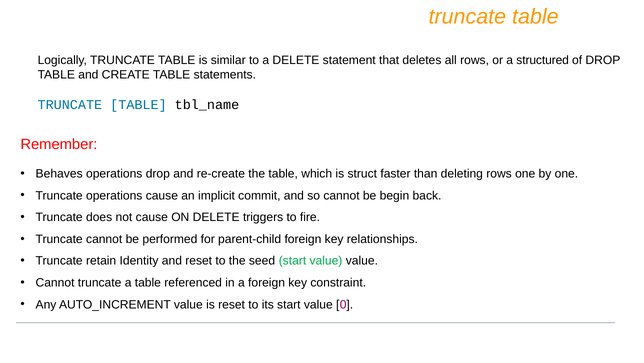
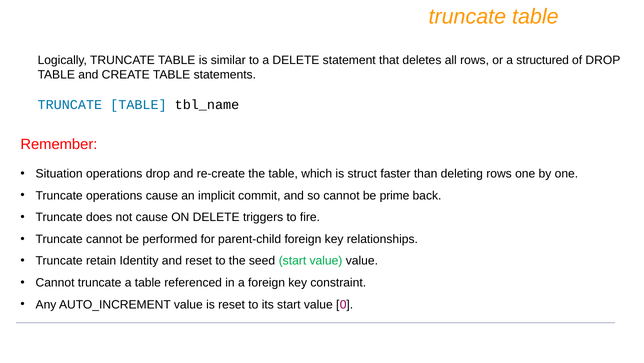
Behaves: Behaves -> Situation (59, 174)
begin: begin -> prime (395, 195)
